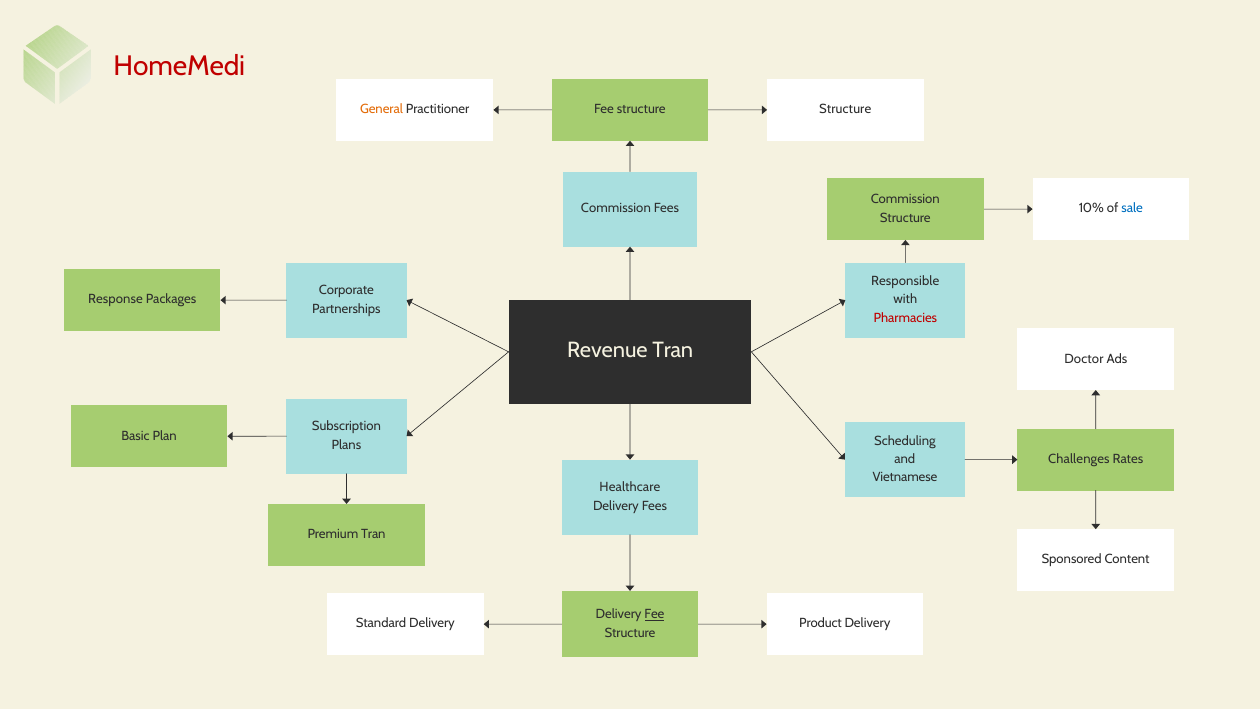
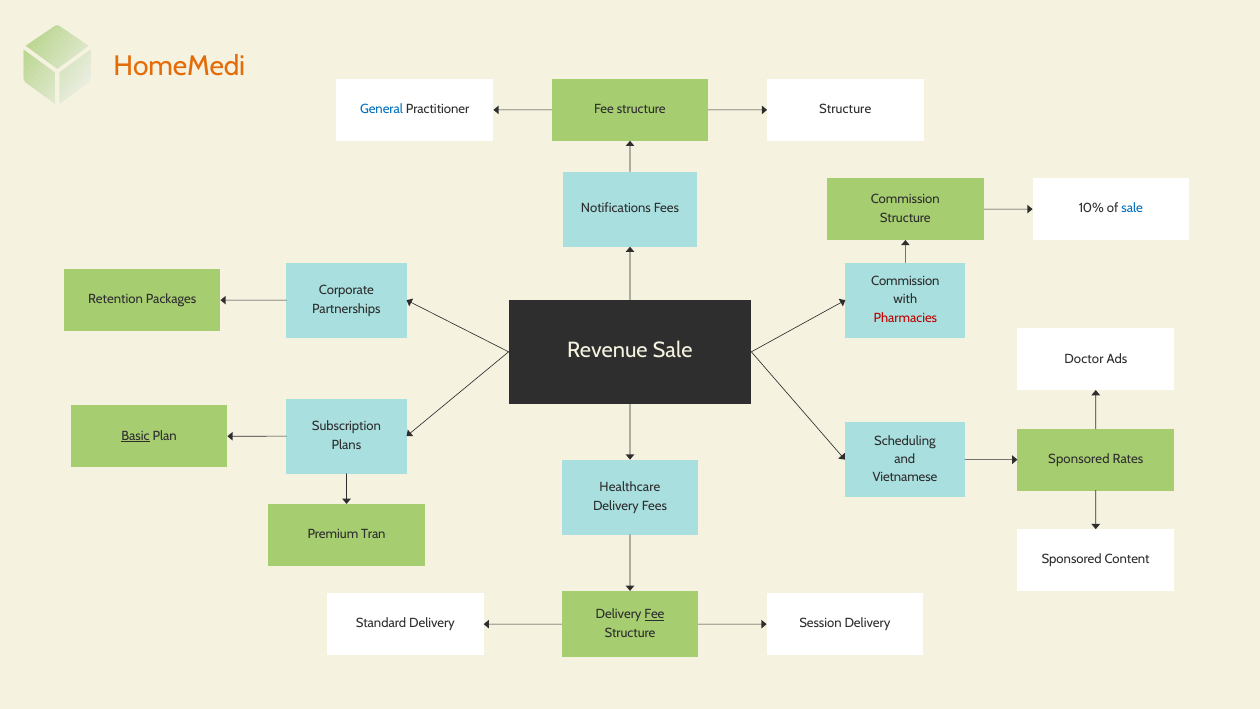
HomeMedi colour: red -> orange (179, 66)
General colour: orange -> blue (381, 109)
Commission: Commission -> Notifications (616, 209)
Responsible: Responsible -> Commission (905, 281)
Response: Response -> Retention (115, 300)
Revenue Tran: Tran -> Sale (673, 350)
Basic underline: none -> present (136, 436)
Challenges: Challenges -> Sponsored (1079, 459)
Product: Product -> Session (820, 623)
